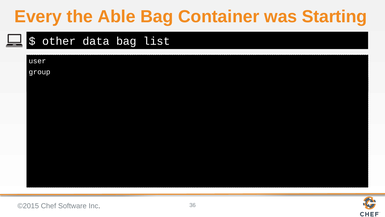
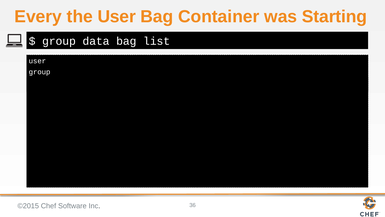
the Able: Able -> User (117, 17)
other: other -> group (59, 41)
